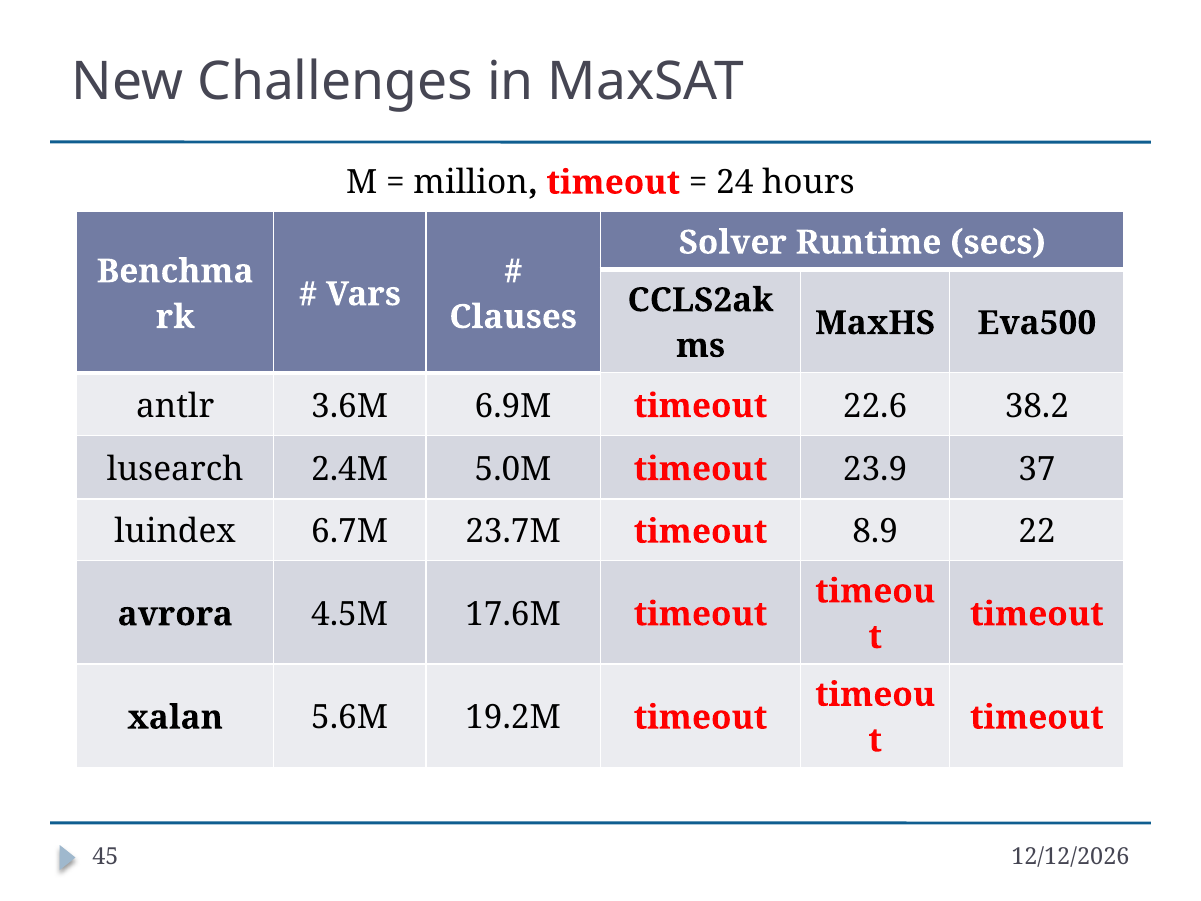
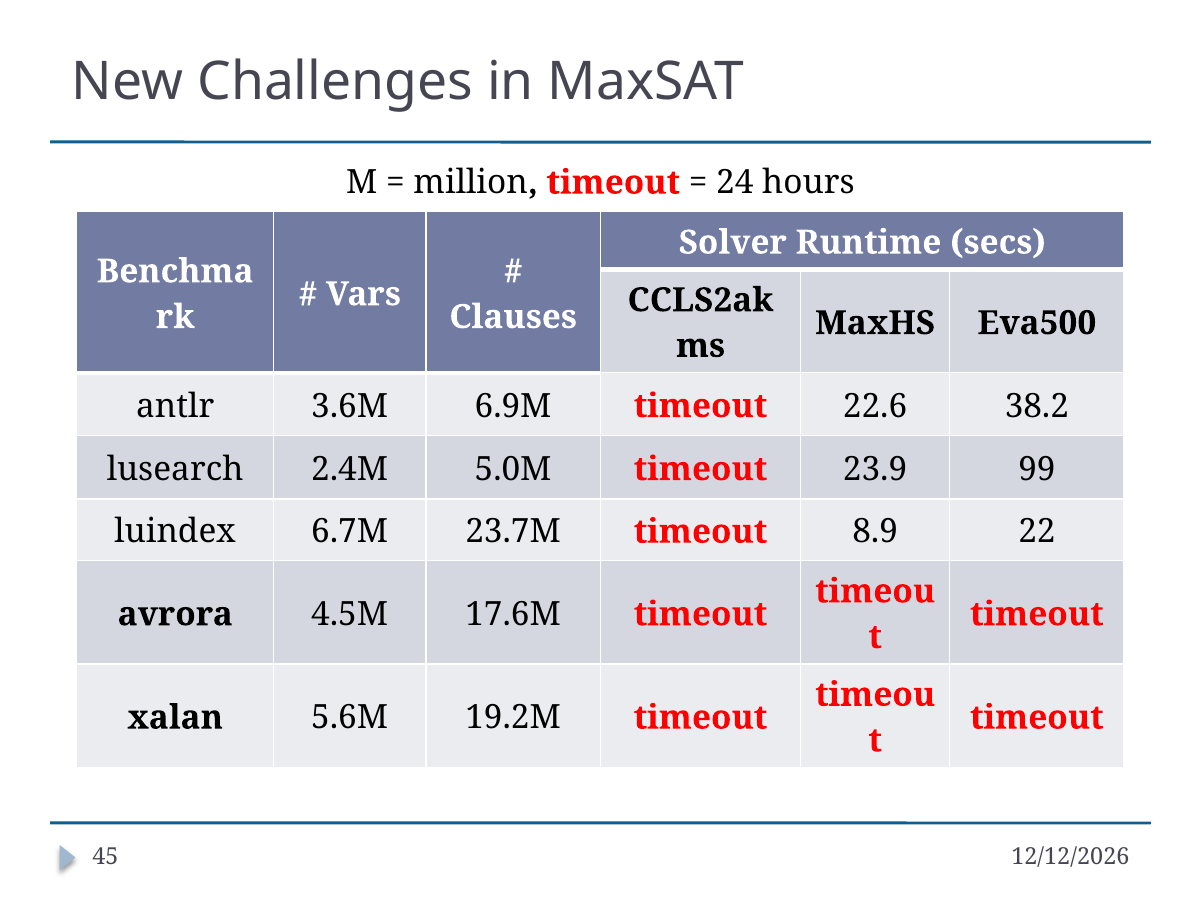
37: 37 -> 99 (1037, 469)
